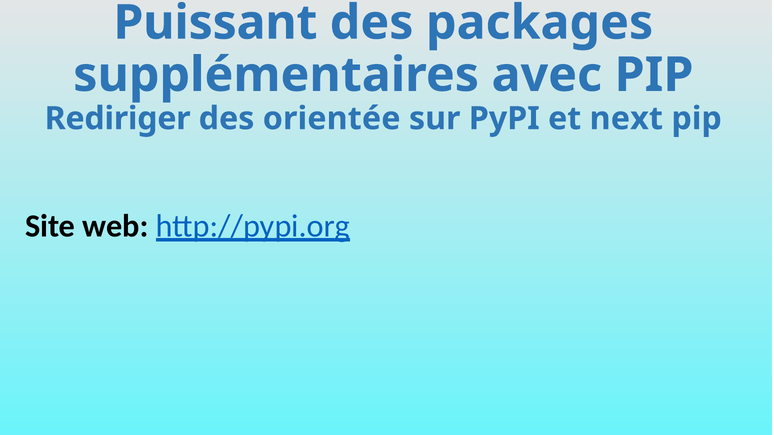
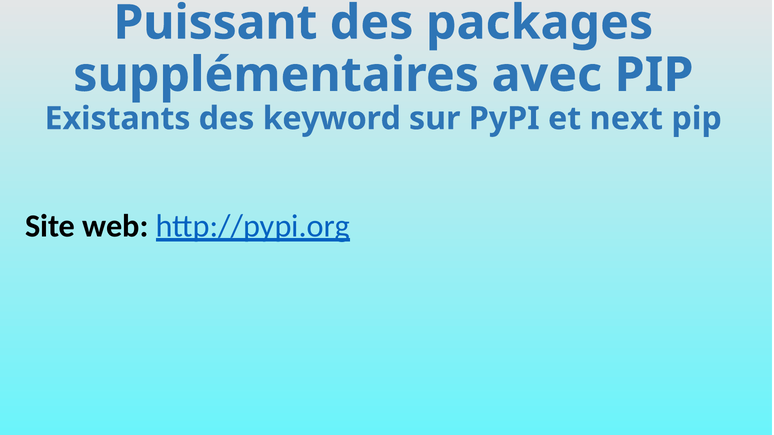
Rediriger: Rediriger -> Existants (118, 119)
orientée: orientée -> keyword (332, 119)
